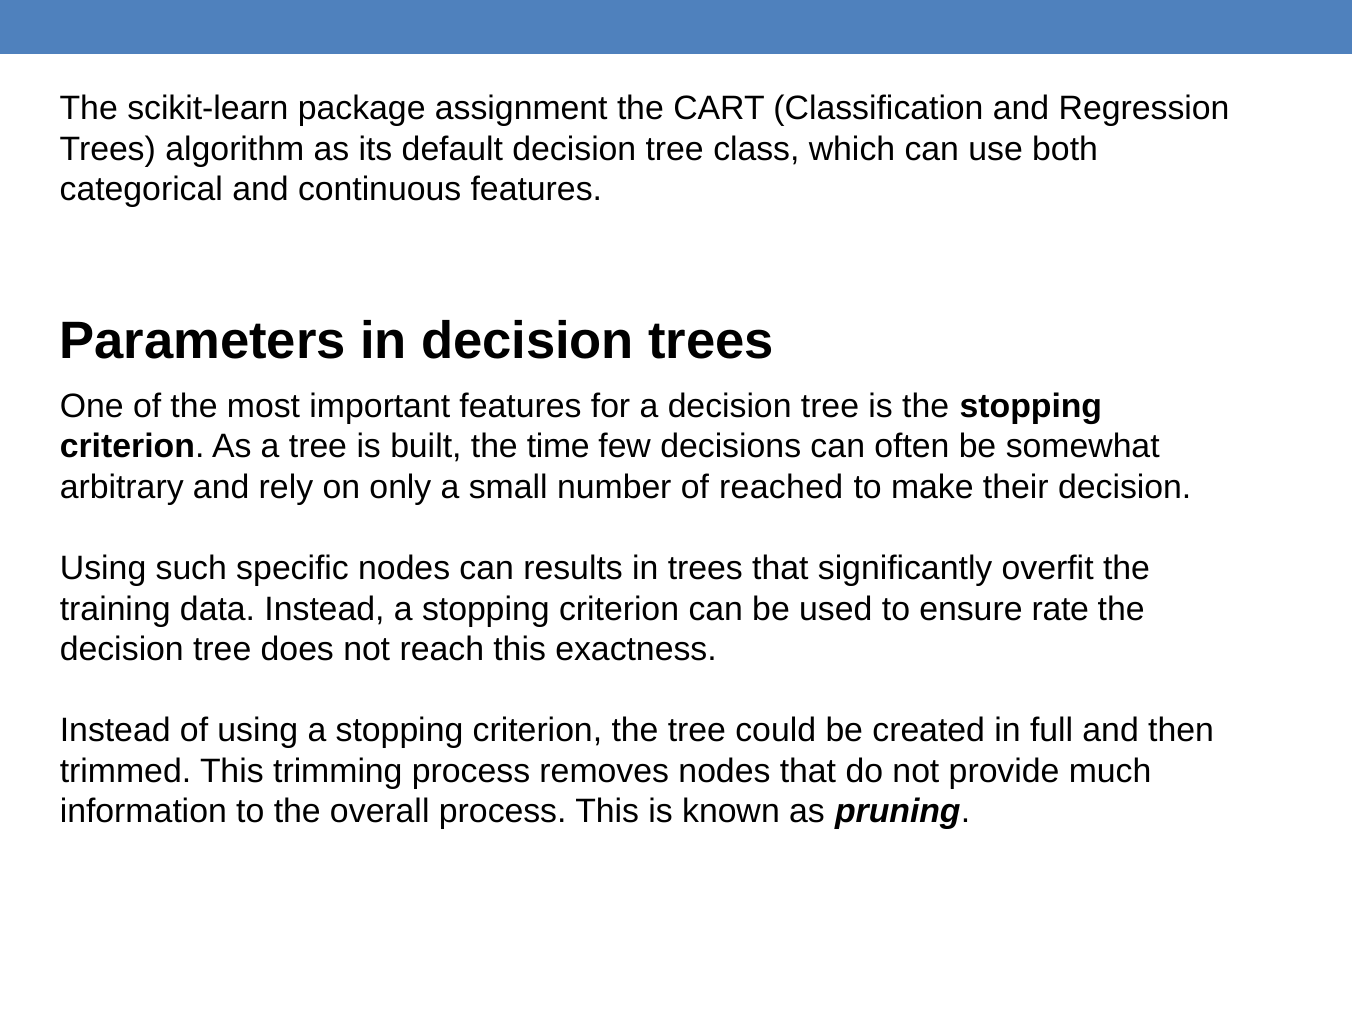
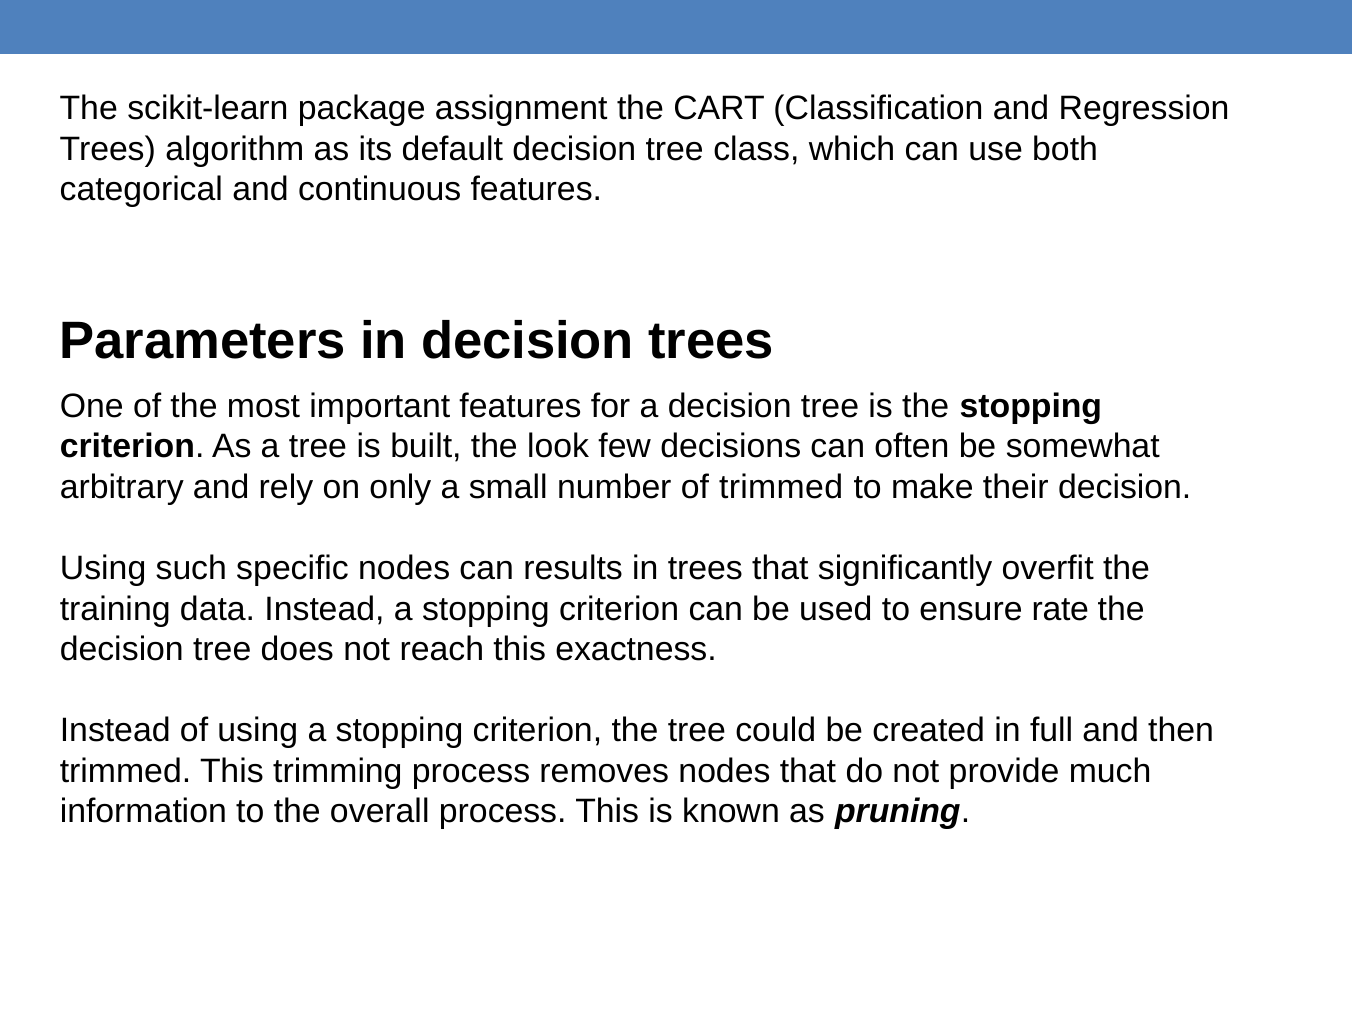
time: time -> look (558, 447)
of reached: reached -> trimmed (781, 487)
